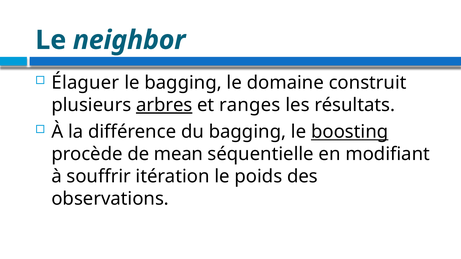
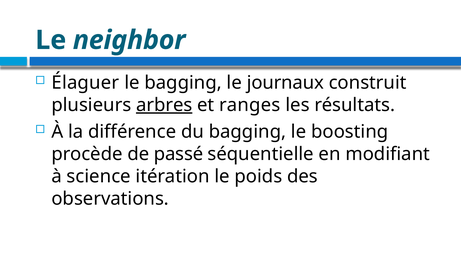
domaine: domaine -> journaux (285, 83)
boosting underline: present -> none (350, 132)
mean: mean -> passé (179, 154)
souffrir: souffrir -> science (99, 177)
